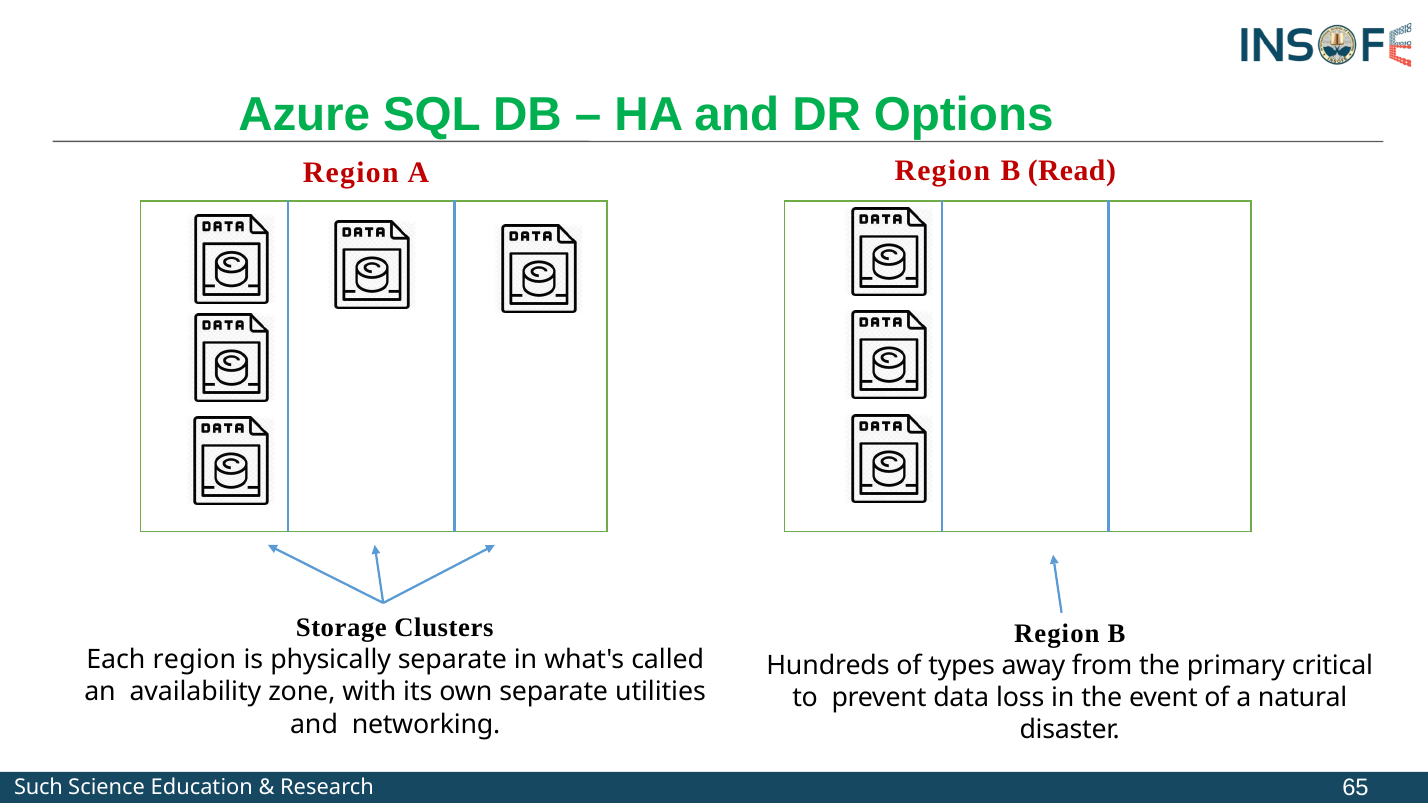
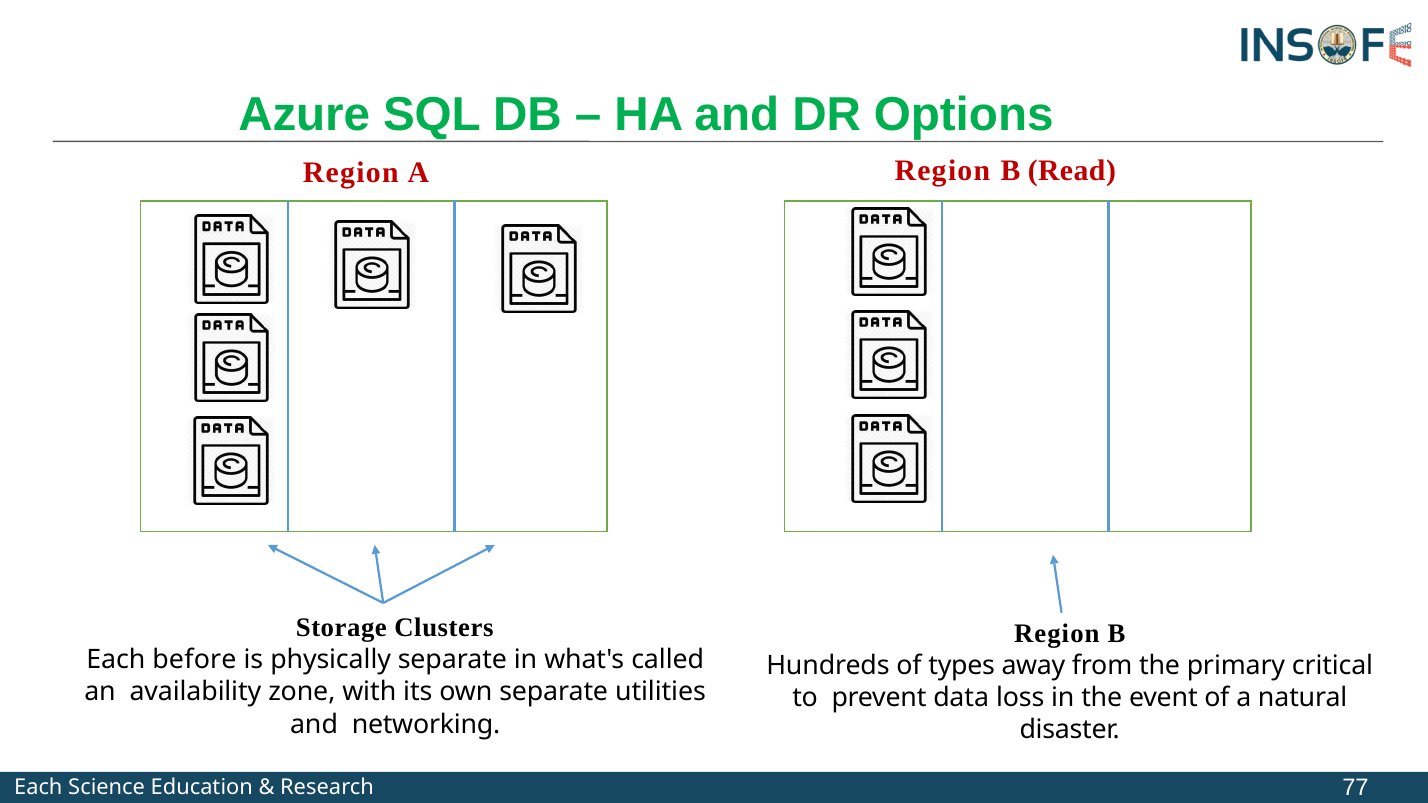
Each region: region -> before (194, 660)
Such: Such -> Each (38, 788)
65: 65 -> 77 (1356, 788)
